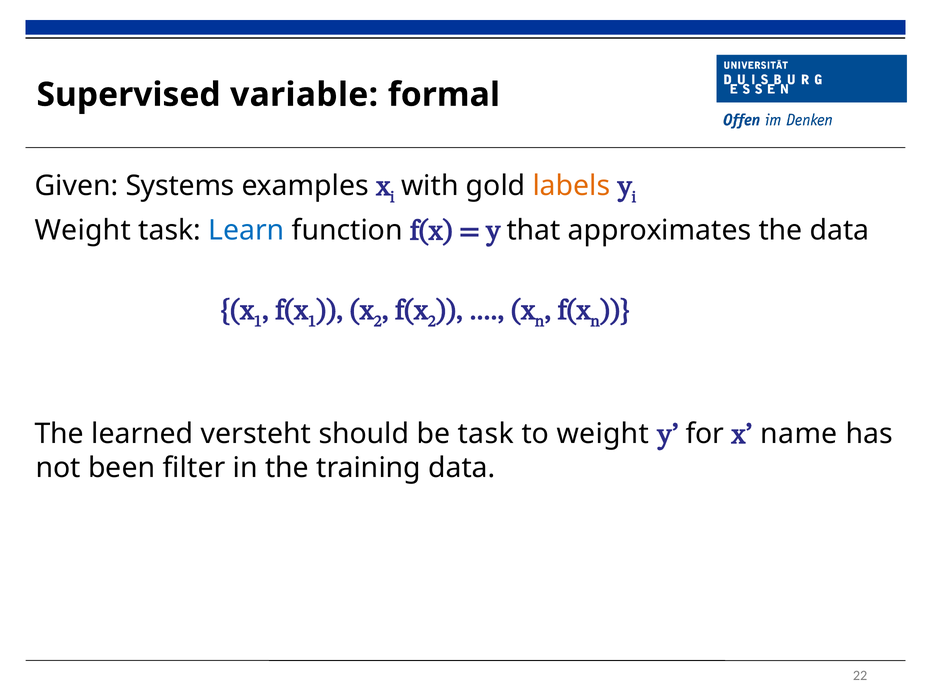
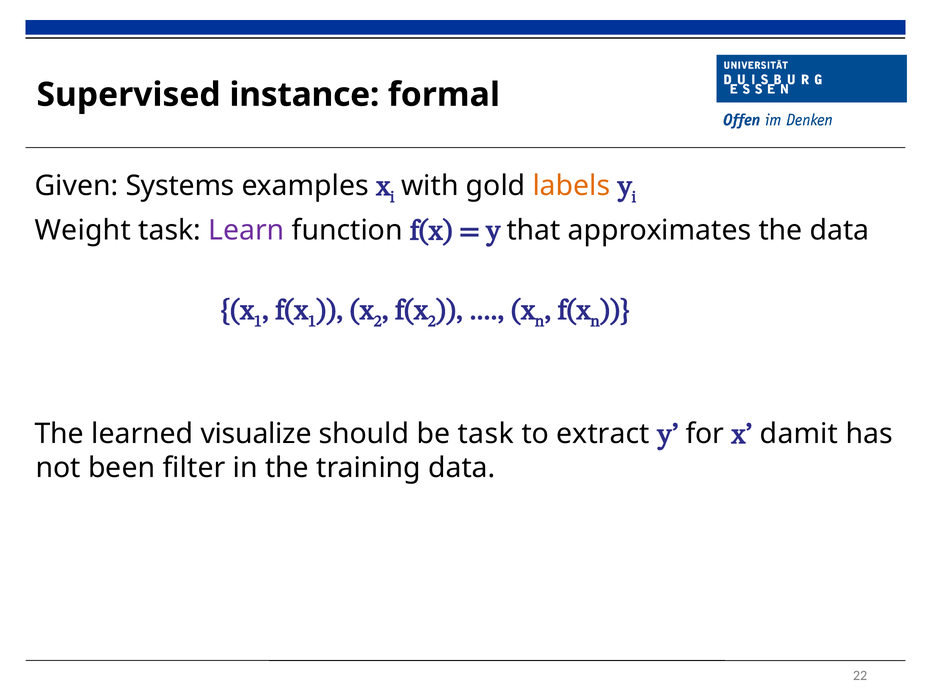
variable: variable -> instance (304, 95)
Learn colour: blue -> purple (246, 230)
versteht: versteht -> visualize (256, 434)
to weight: weight -> extract (603, 434)
name: name -> damit (799, 434)
